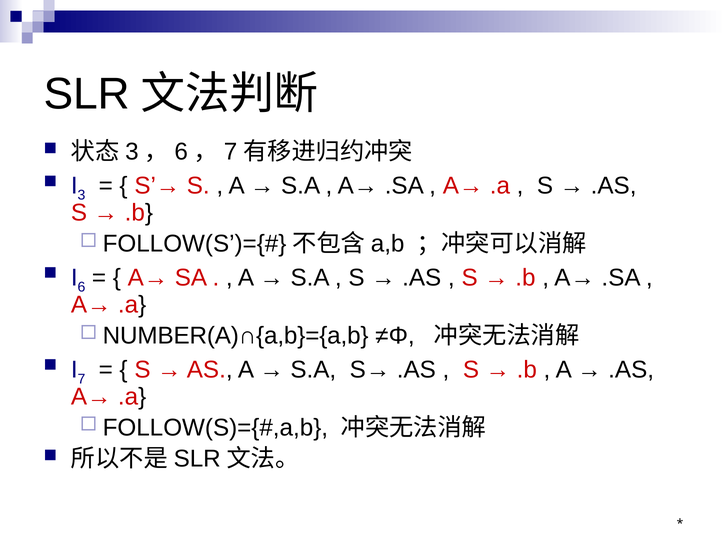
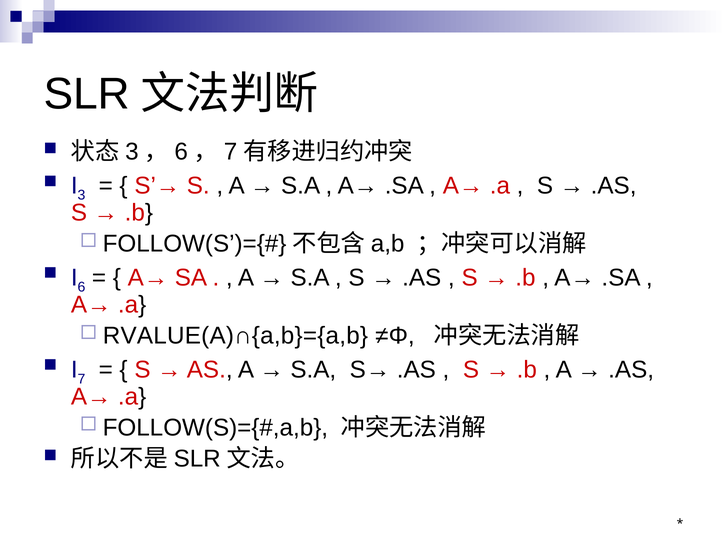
NUMBER(A)∩{a,b}={a,b: NUMBER(A)∩{a,b}={a,b -> RVALUE(A)∩{a,b}={a,b (235, 335)
